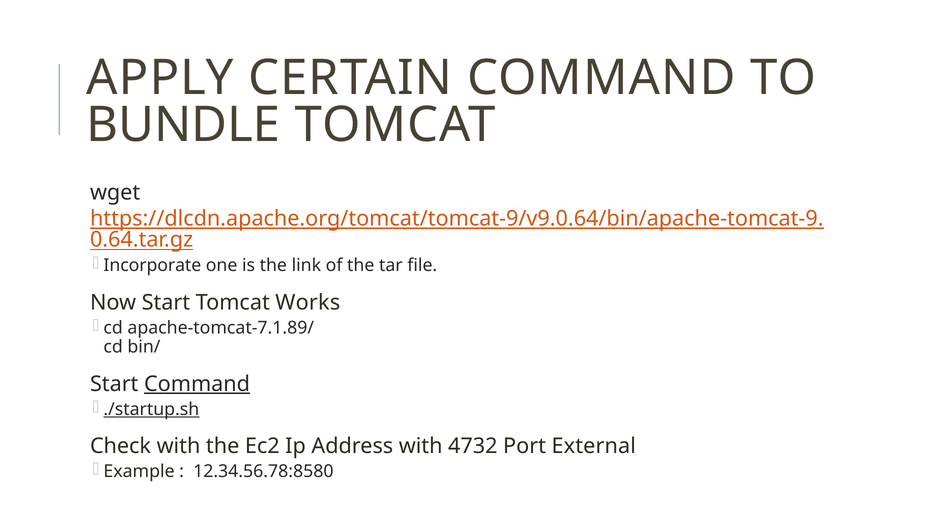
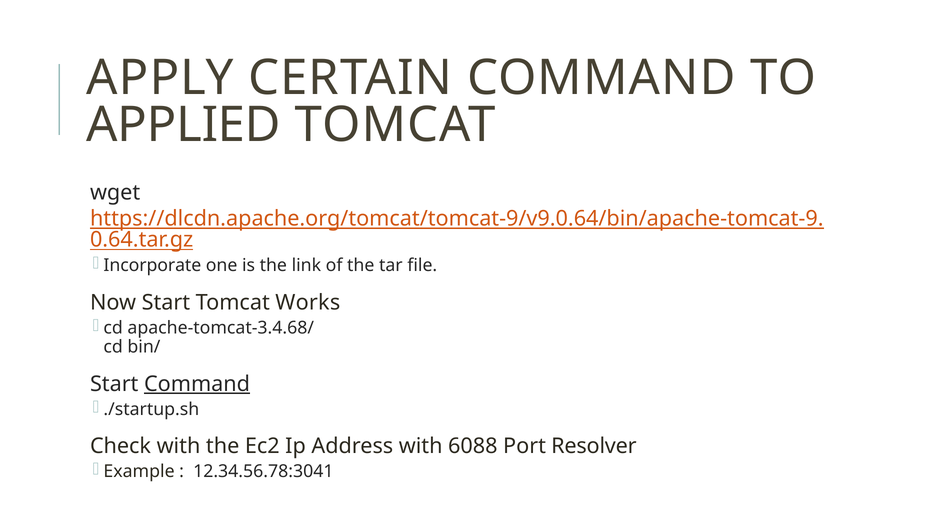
BUNDLE: BUNDLE -> APPLIED (184, 125)
apache-tomcat-7.1.89/: apache-tomcat-7.1.89/ -> apache-tomcat-3.4.68/ (221, 328)
./startup.sh underline: present -> none (151, 409)
4732: 4732 -> 6088 (473, 446)
External: External -> Resolver (594, 446)
12.34.56.78:8580: 12.34.56.78:8580 -> 12.34.56.78:3041 (263, 471)
